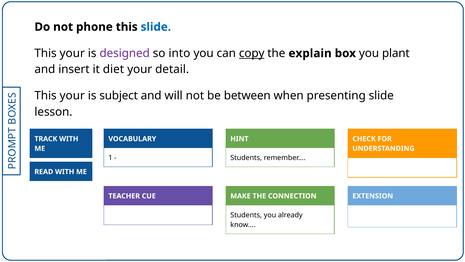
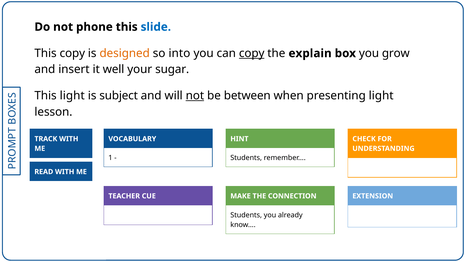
your: your -> copy (72, 53)
designed colour: purple -> orange (125, 53)
plant: plant -> grow (396, 53)
diet: diet -> well (114, 69)
detail: detail -> sugar (172, 69)
your: your -> light (72, 96)
not underline: none -> present (195, 96)
presenting slide: slide -> light (381, 96)
